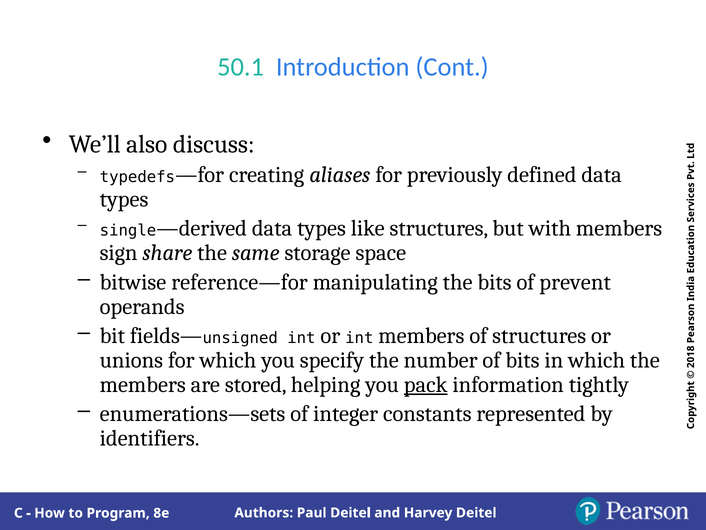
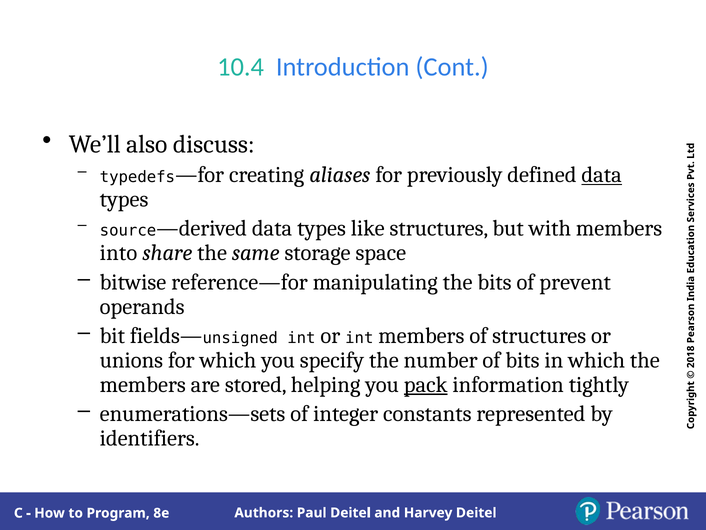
50.1: 50.1 -> 10.4 (241, 67)
data underline: none -> present (602, 175)
single: single -> source (128, 231)
sign: sign -> into (119, 253)
